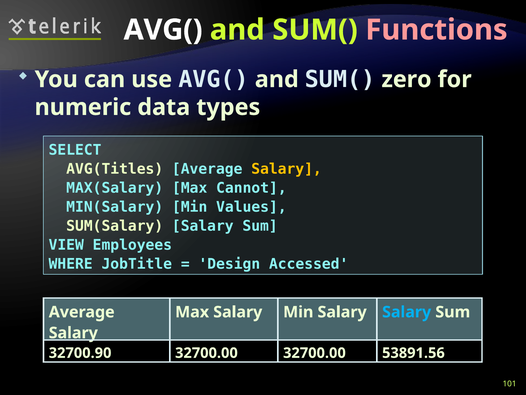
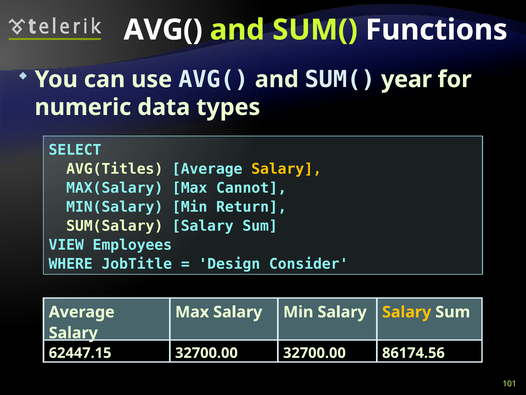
Functions colour: pink -> white (436, 30)
zero: zero -> year (407, 79)
Values: Values -> Return (251, 207)
Accessed: Accessed -> Consider (309, 264)
Salary colour: light blue -> yellow (407, 312)
32700.90: 32700.90 -> 62447.15 (80, 353)
53891.56: 53891.56 -> 86174.56 (413, 353)
